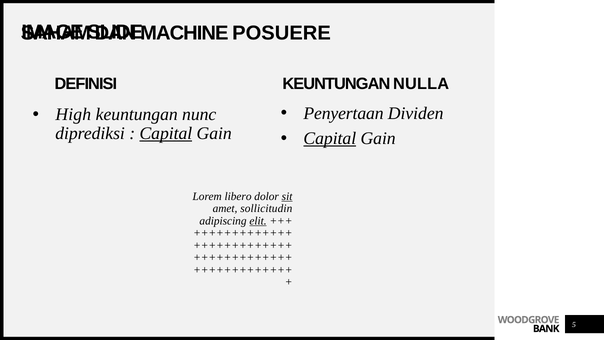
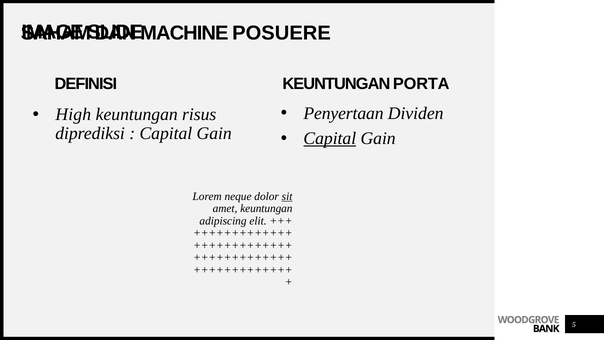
NULLA: NULLA -> PORTA (421, 84)
nunc: nunc -> risus (199, 114)
Capital underline: present -> none (166, 133)
libero: libero -> neque (238, 196)
amet sollicitudin: sollicitudin -> keuntungan (266, 209)
elit underline: present -> none (258, 221)
